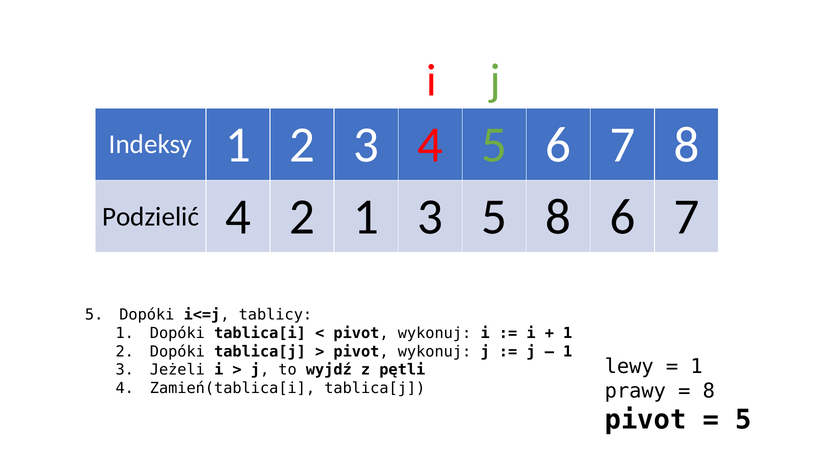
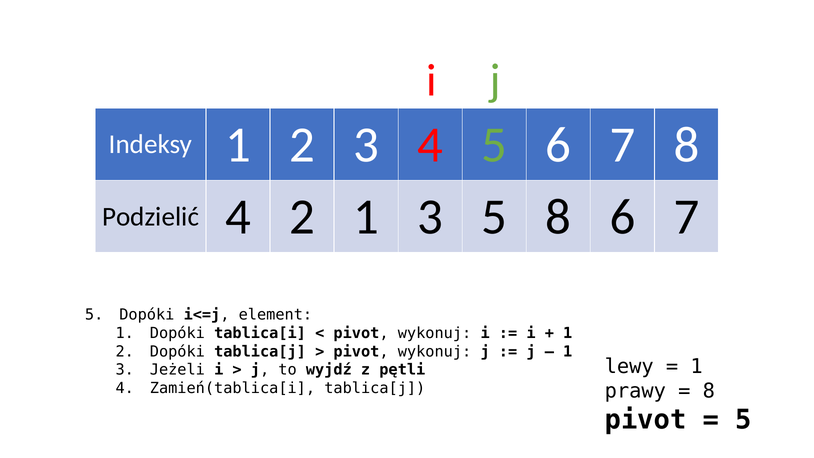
tablicy: tablicy -> element (275, 315)
